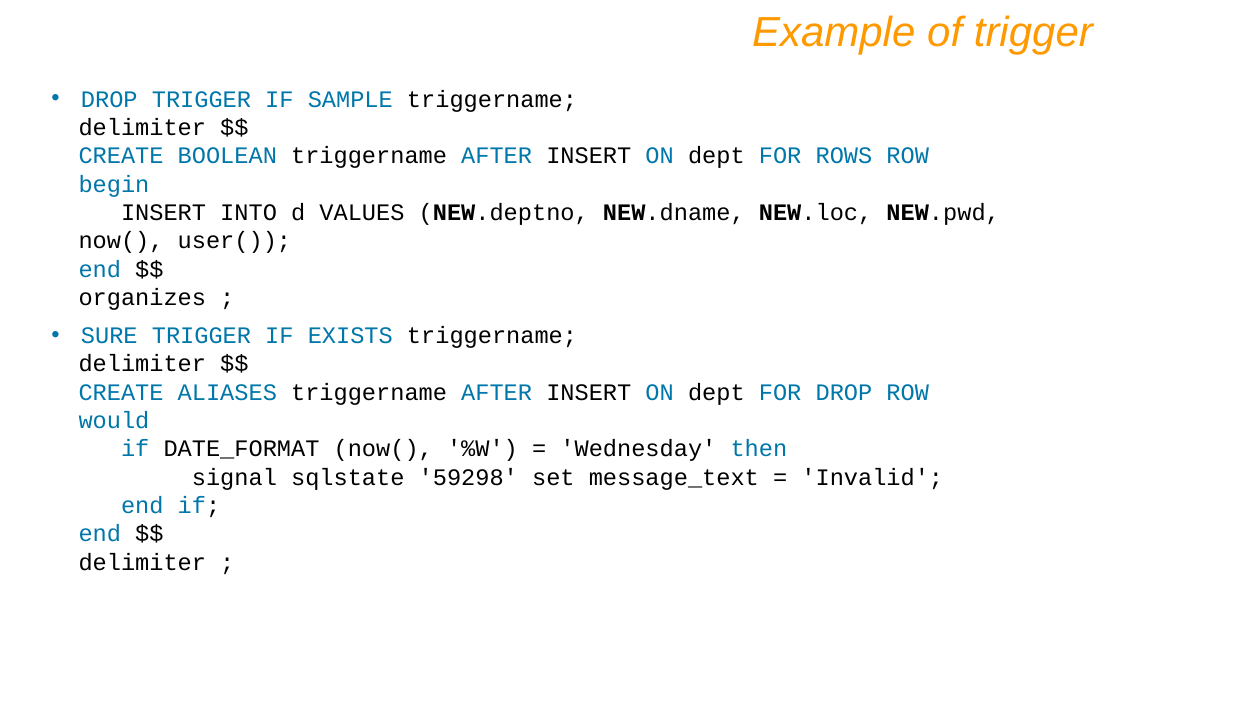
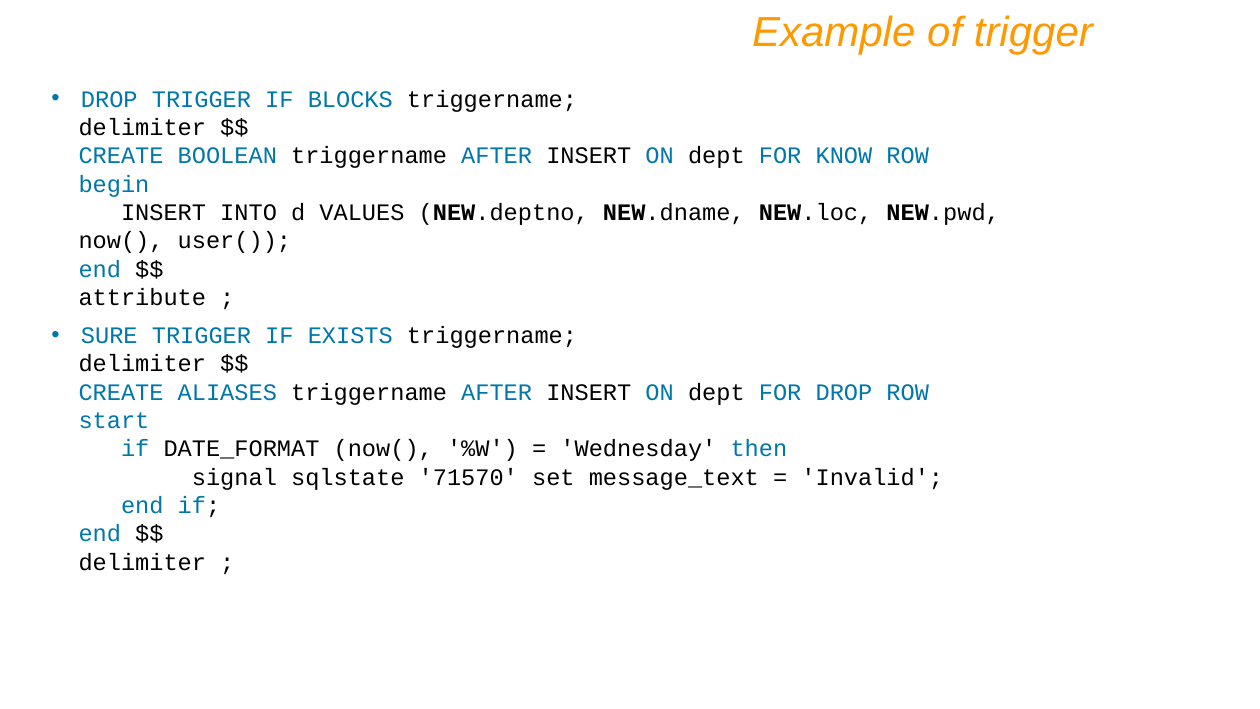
SAMPLE: SAMPLE -> BLOCKS (350, 99)
ROWS: ROWS -> KNOW (844, 156)
organizes: organizes -> attribute (142, 298)
would: would -> start (114, 420)
59298: 59298 -> 71570 (468, 477)
